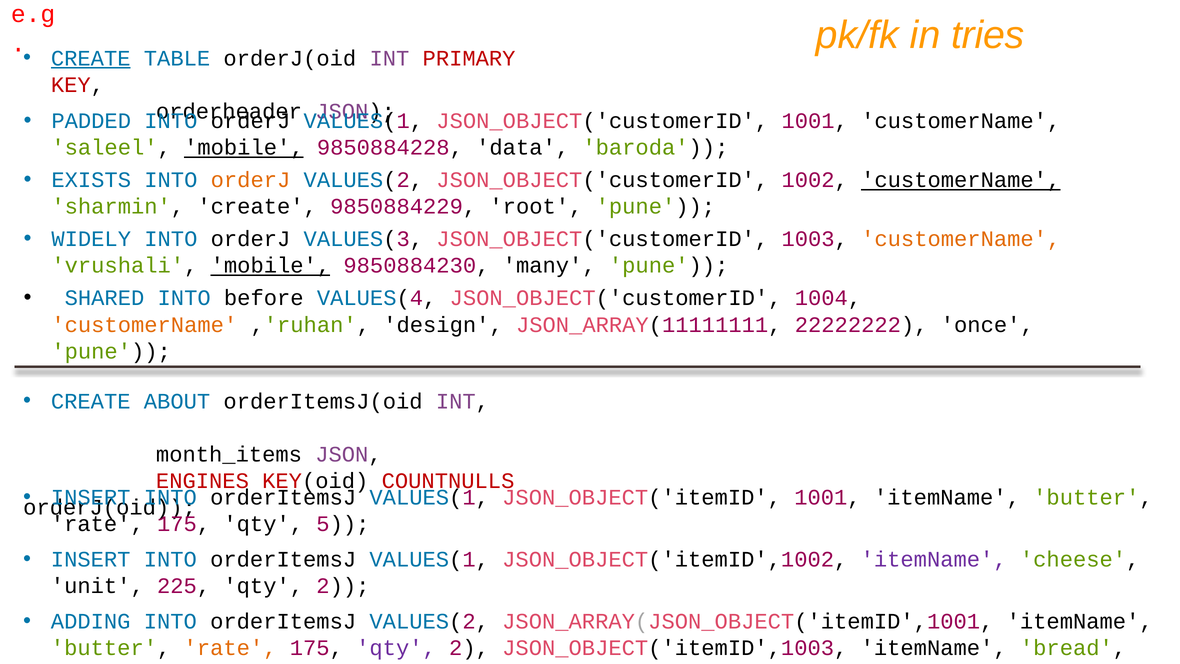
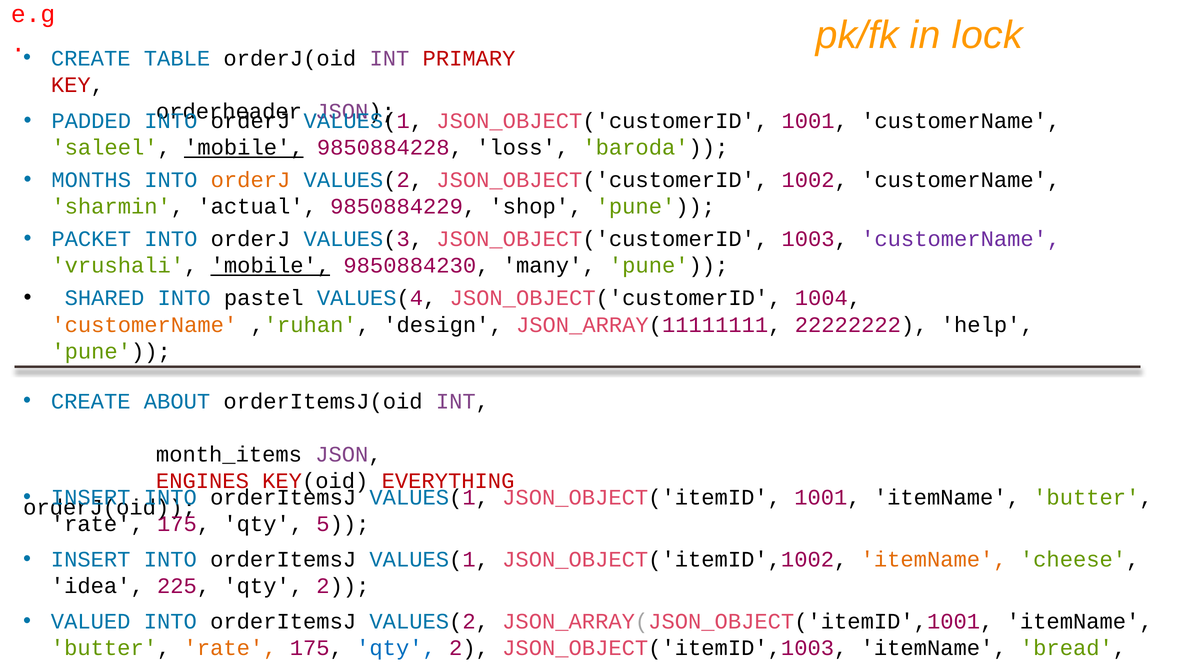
tries: tries -> lock (987, 35)
CREATE underline: present -> none (91, 58)
data: data -> loss (523, 148)
EXISTS: EXISTS -> MONTHS (91, 180)
customerName underline: present -> none (961, 180)
sharmin create: create -> actual (257, 207)
root: root -> shop (536, 207)
WIDELY: WIDELY -> PACKET (91, 239)
customerName colour: orange -> purple (961, 239)
before: before -> pastel (264, 298)
once: once -> help (987, 325)
COUNTNULLS: COUNTNULLS -> EVERYTHING (448, 481)
itemName colour: purple -> orange (934, 559)
unit: unit -> idea (97, 586)
ADDING: ADDING -> VALUED (91, 621)
qty colour: purple -> blue (396, 648)
